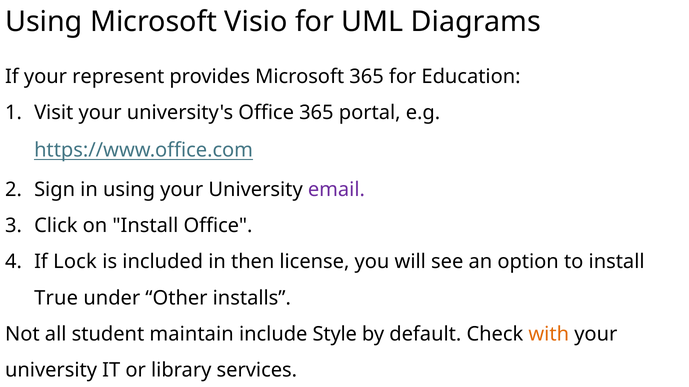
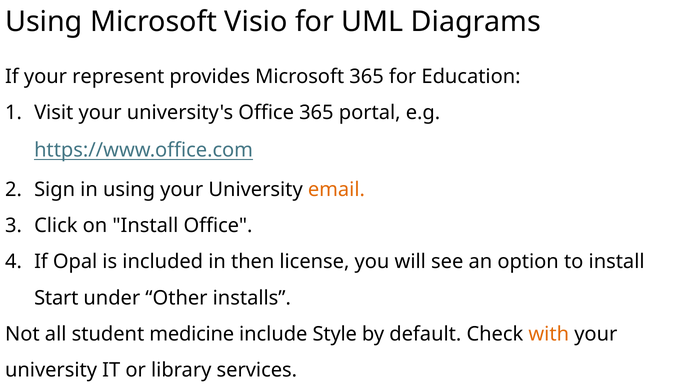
email colour: purple -> orange (336, 190)
Lock: Lock -> Opal (75, 262)
True: True -> Start (56, 298)
maintain: maintain -> medicine (192, 335)
